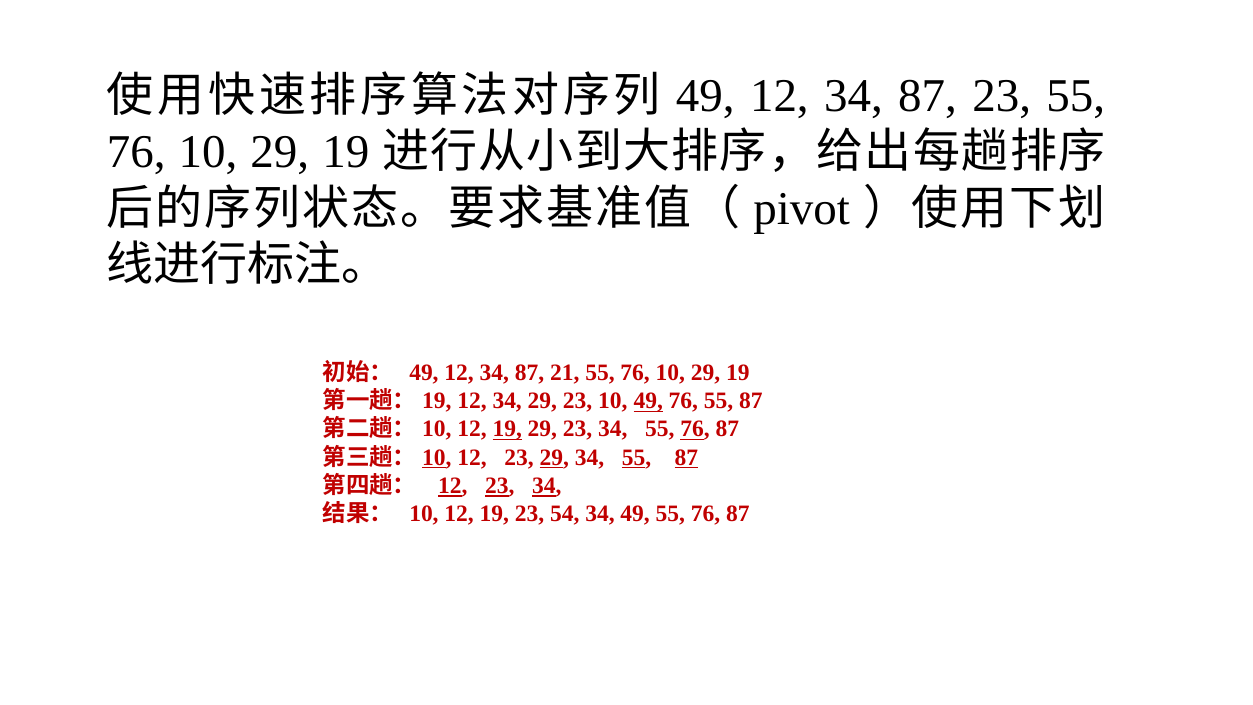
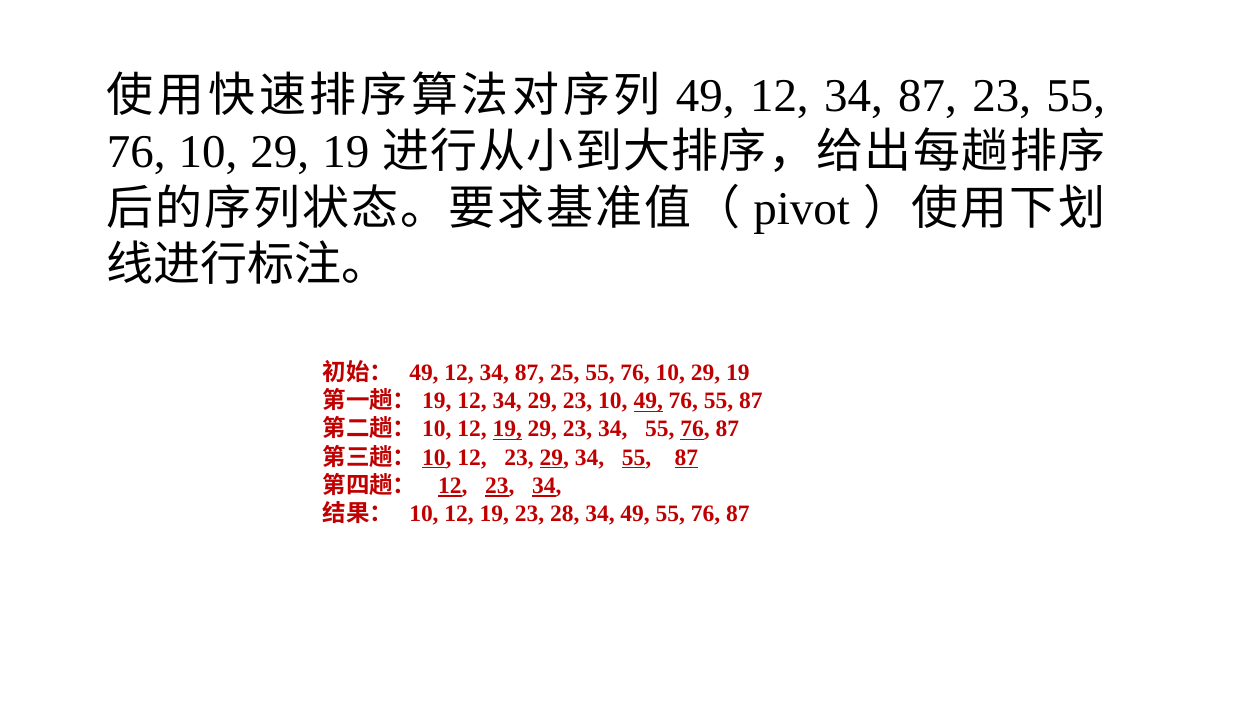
21: 21 -> 25 (565, 373)
54: 54 -> 28 (565, 514)
